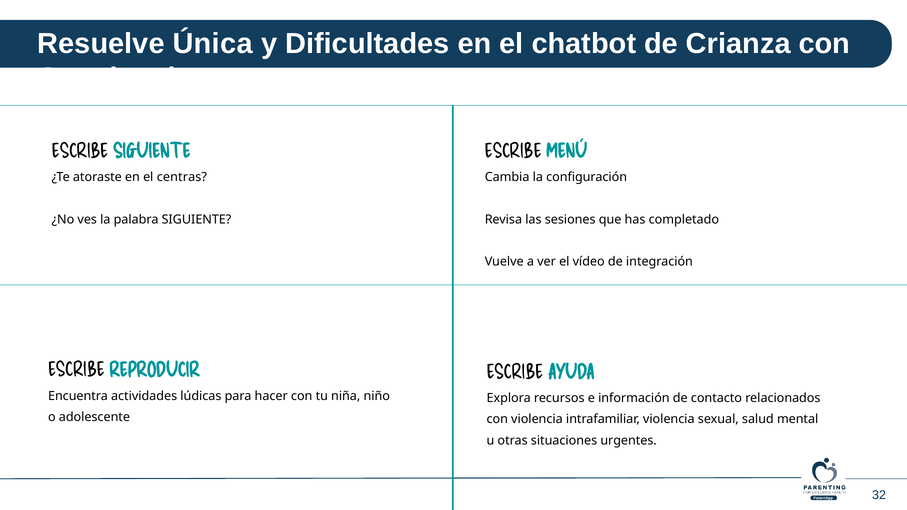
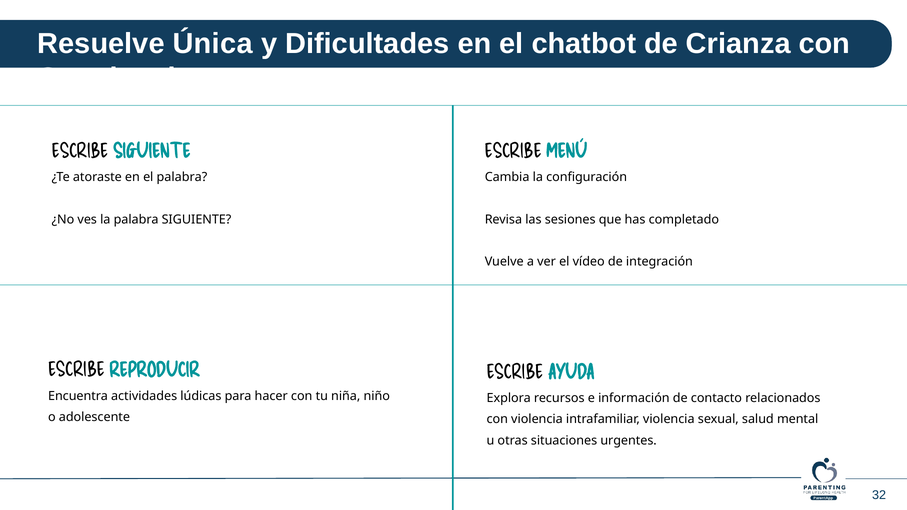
el centras: centras -> palabra (182, 177)
